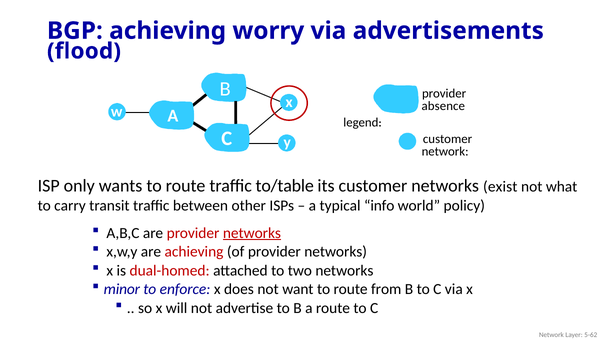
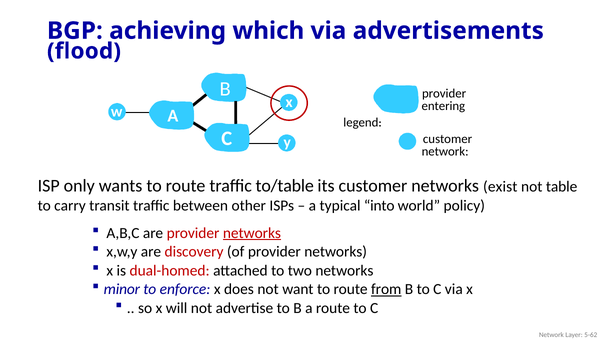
worry: worry -> which (268, 31)
absence: absence -> entering (443, 106)
what: what -> table (562, 187)
info: info -> into (379, 206)
are achieving: achieving -> discovery (194, 252)
from underline: none -> present (386, 290)
